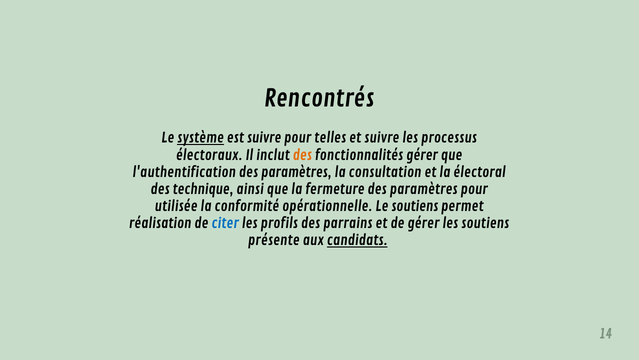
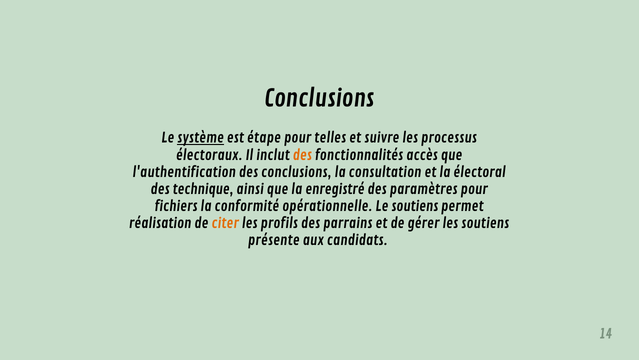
Rencontrés: Rencontrés -> Conclusions (319, 99)
est suivre: suivre -> étape (264, 138)
fonctionnalités gérer: gérer -> accès (422, 155)
l'authentification des paramètres: paramètres -> conclusions (296, 172)
fermeture: fermeture -> enregistré (335, 189)
utilisée: utilisée -> fichiers (176, 206)
citer colour: blue -> orange (225, 223)
candidats underline: present -> none (357, 240)
